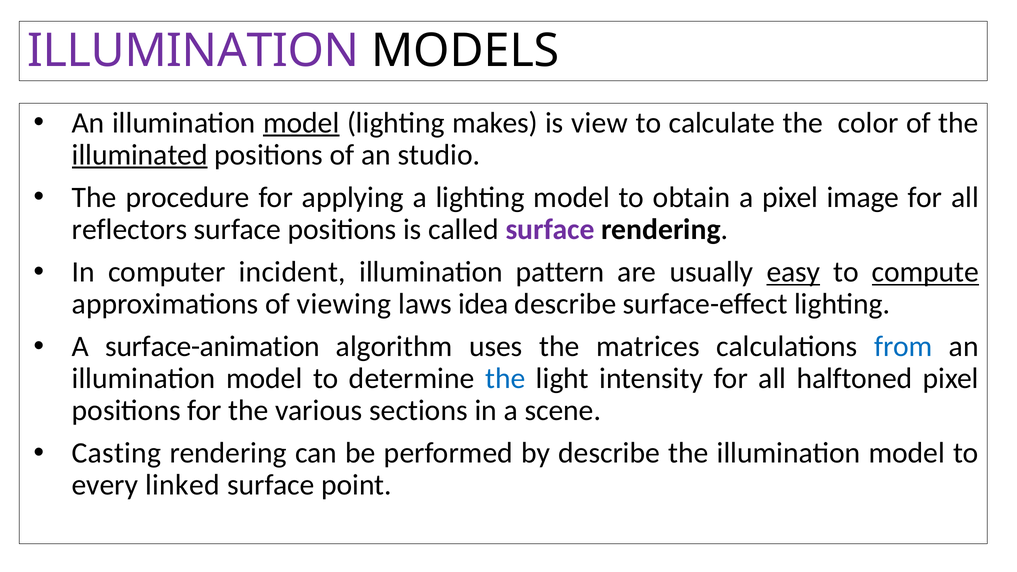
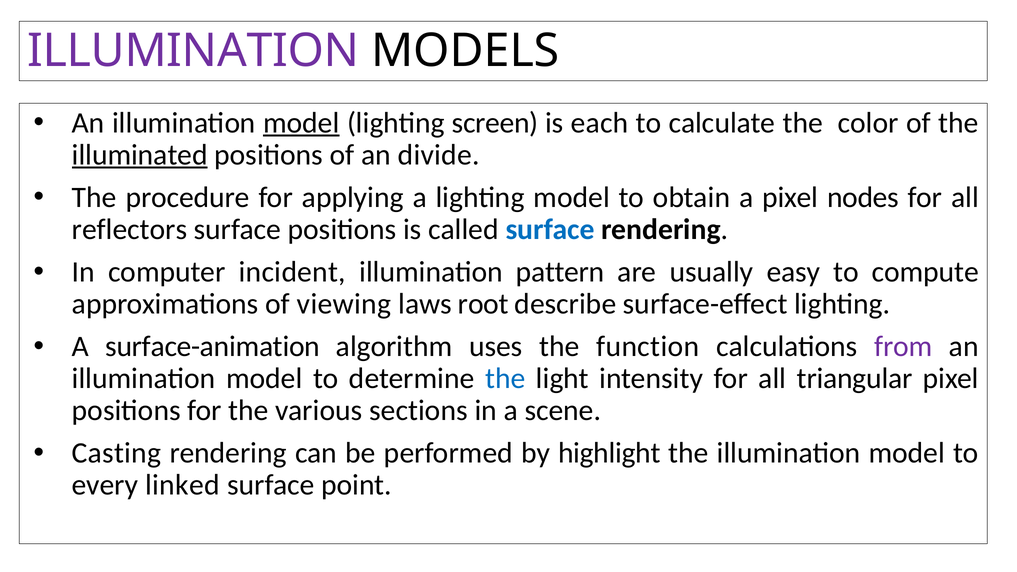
makes: makes -> screen (495, 123)
view: view -> each (600, 123)
studio: studio -> divide (439, 155)
image: image -> nodes (863, 197)
surface colour: purple -> blue (550, 229)
easy underline: present -> none (793, 272)
compute underline: present -> none (925, 272)
idea: idea -> root (483, 304)
matrices: matrices -> function (648, 346)
from colour: blue -> purple (903, 346)
halftoned: halftoned -> triangular (855, 378)
by describe: describe -> highlight (609, 453)
